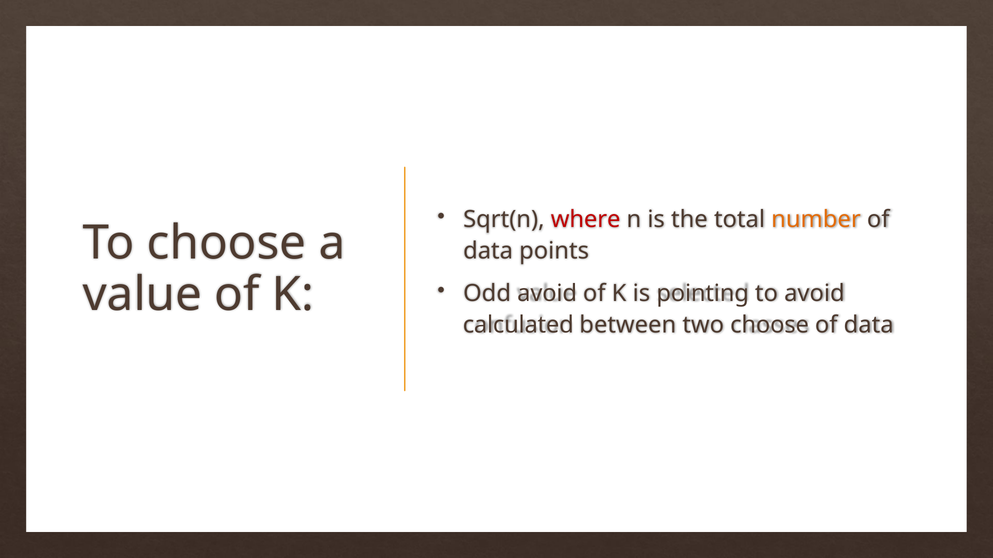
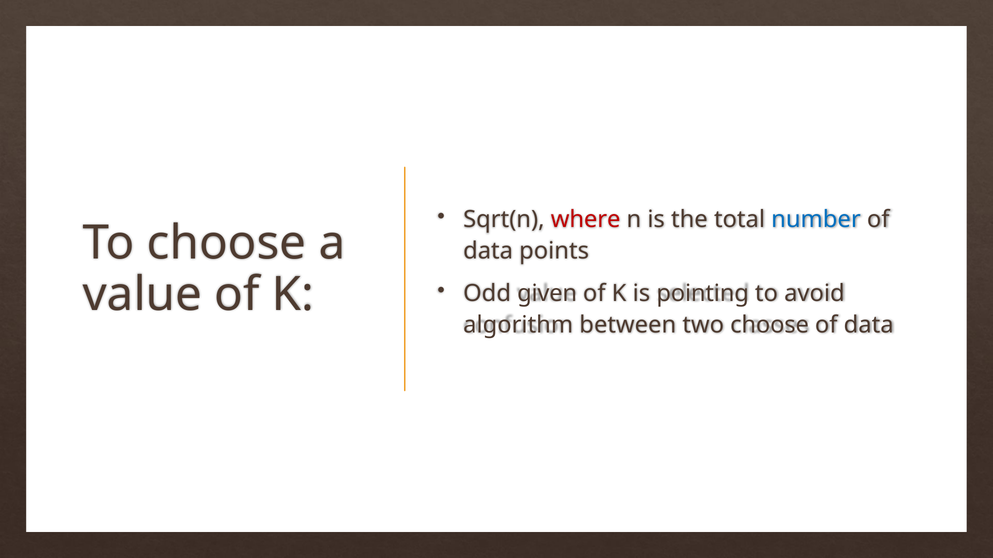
number colour: orange -> blue (816, 220)
Odd avoid: avoid -> given (547, 294)
calculated: calculated -> algorithm (518, 325)
